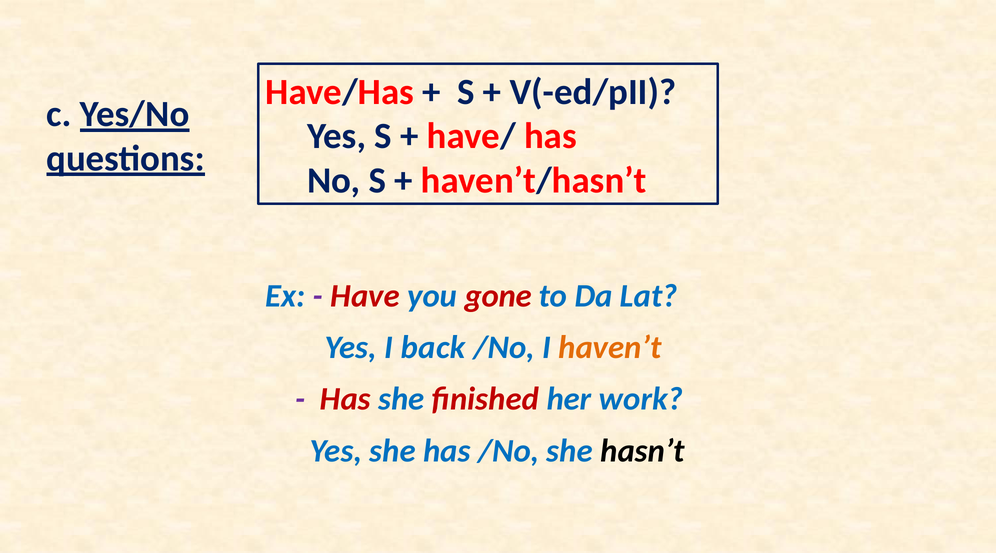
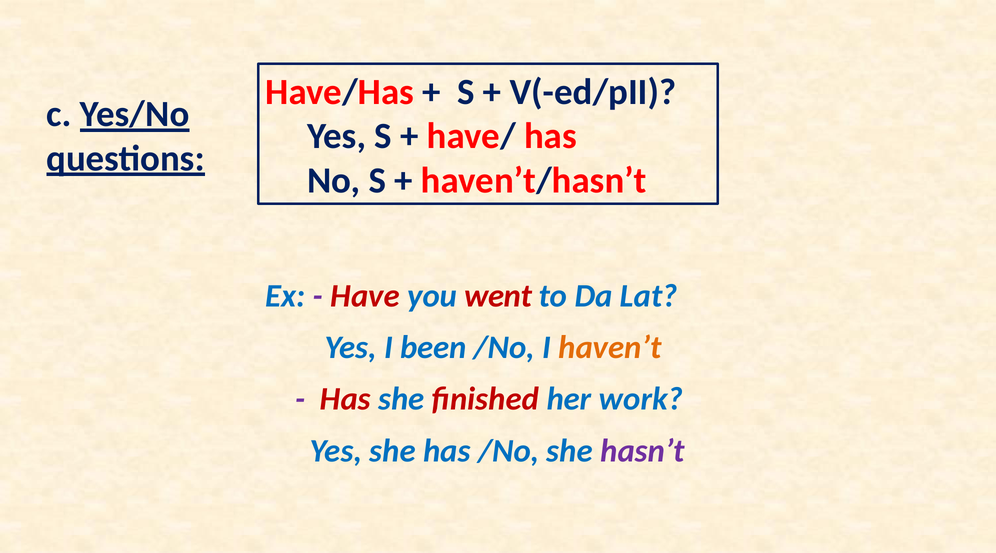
gone: gone -> went (498, 296)
back: back -> been (433, 348)
hasn’t colour: black -> purple (643, 451)
